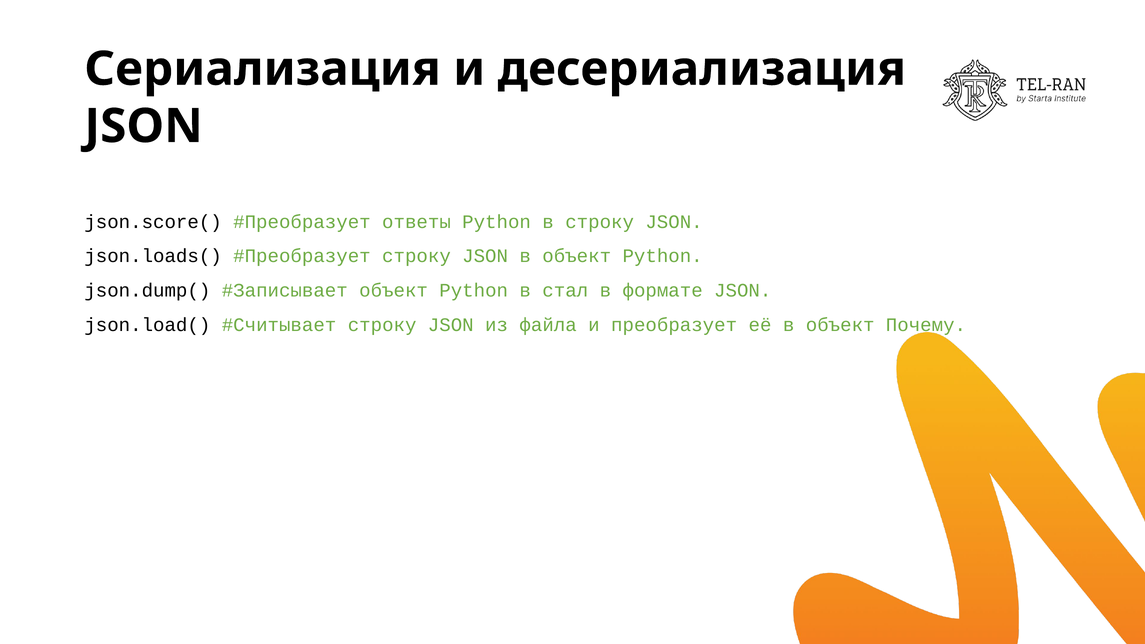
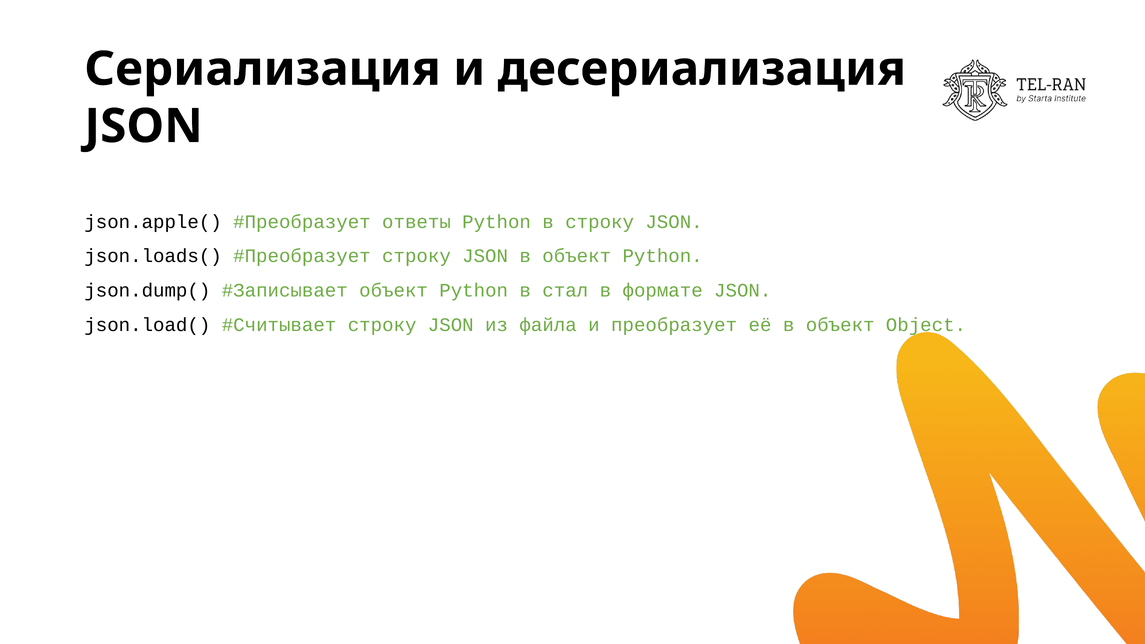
json.score(: json.score( -> json.apple( (153, 222)
Почему: Почему -> Object (926, 325)
